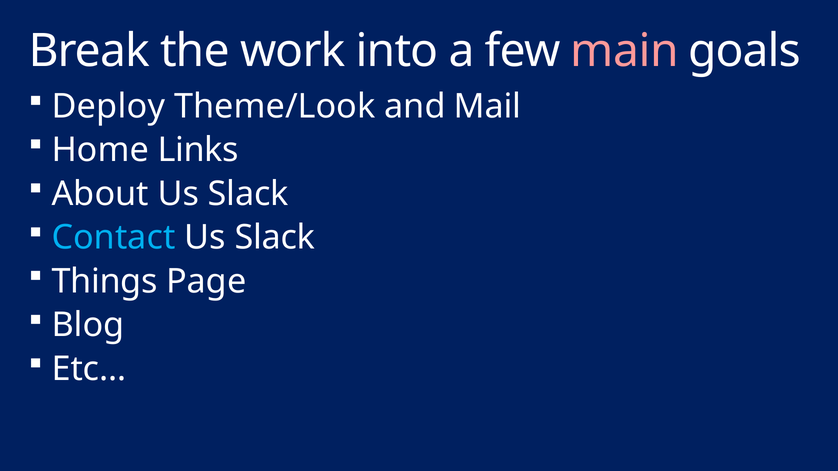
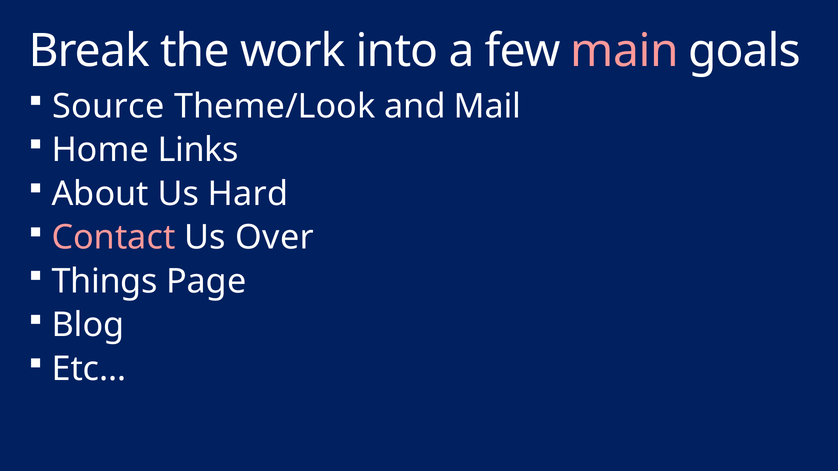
Deploy: Deploy -> Source (108, 106)
About Us Slack: Slack -> Hard (248, 194)
Contact colour: light blue -> pink (114, 238)
Slack: Slack -> Over (275, 238)
